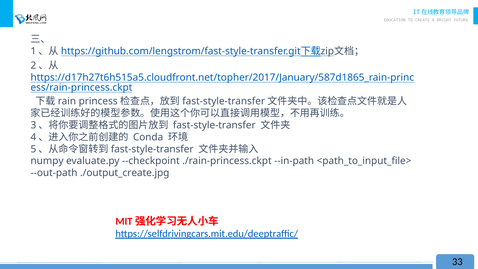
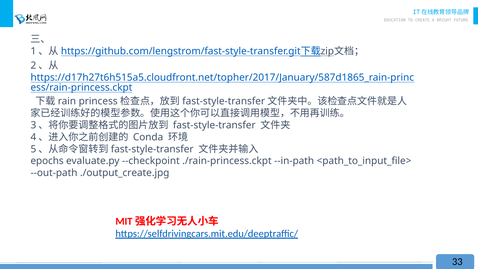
numpy: numpy -> epochs (47, 161)
